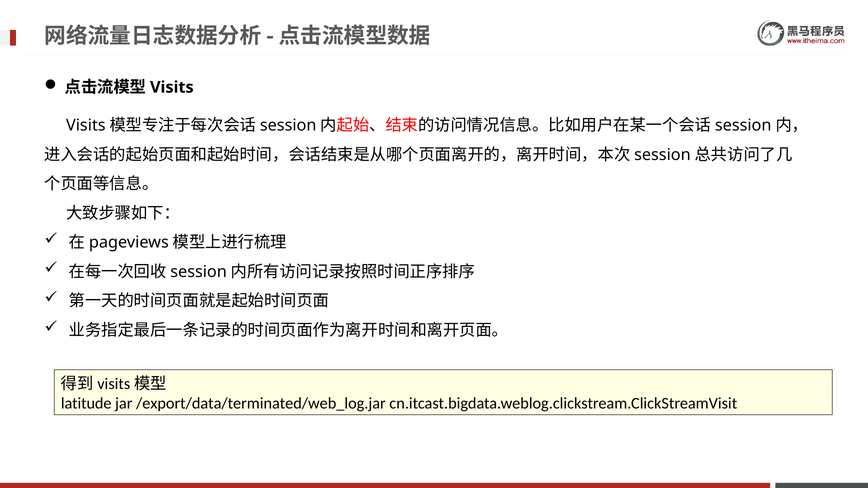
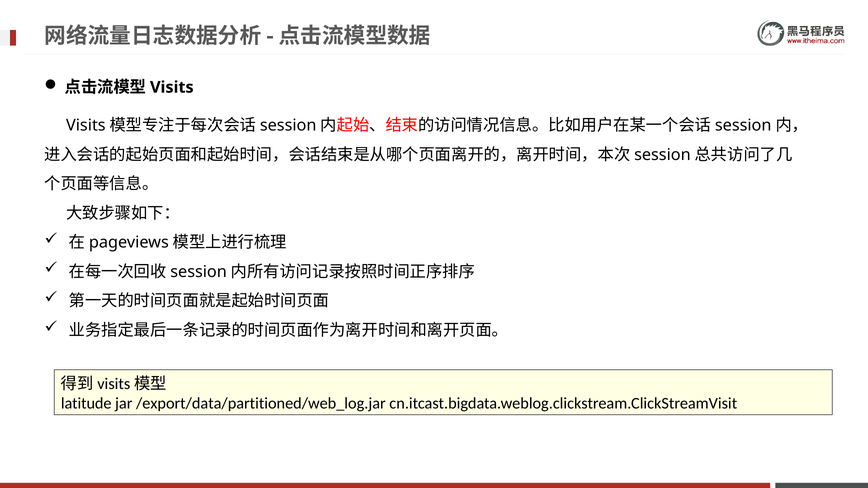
/export/data/terminated/web_log.jar: /export/data/terminated/web_log.jar -> /export/data/partitioned/web_log.jar (261, 403)
